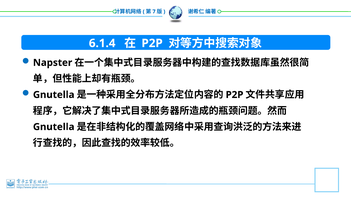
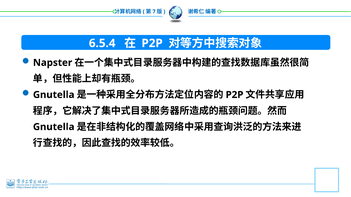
6.1.4: 6.1.4 -> 6.5.4 (102, 43)
